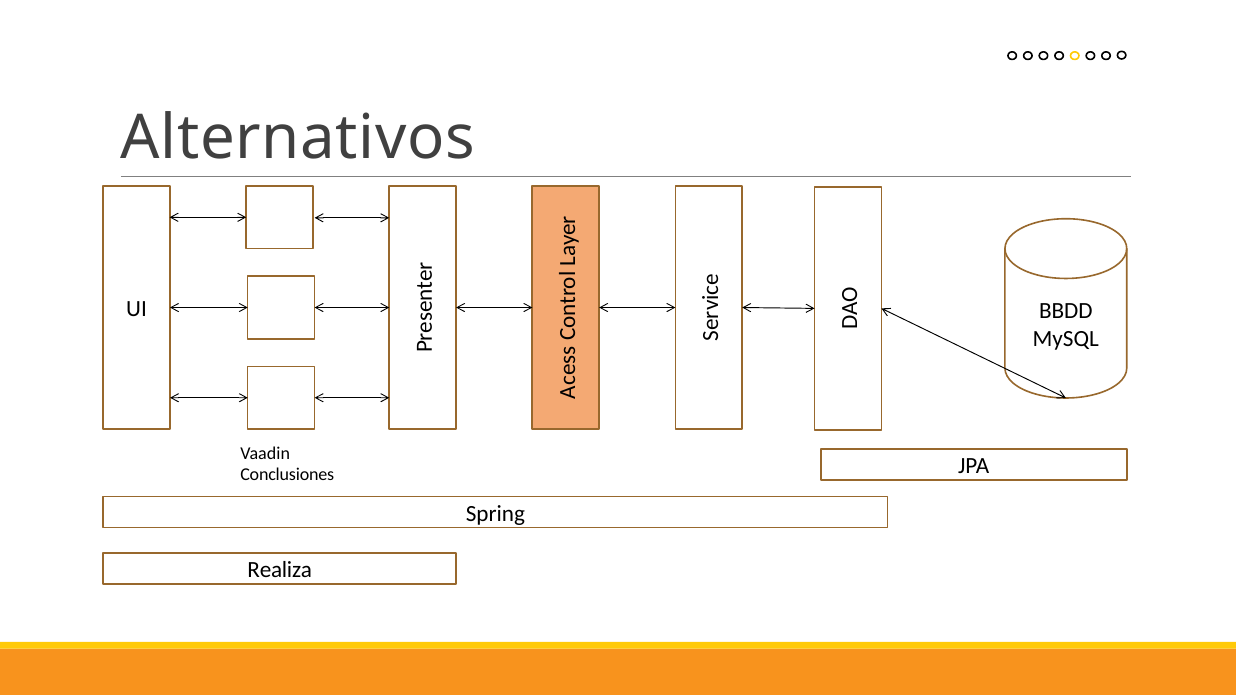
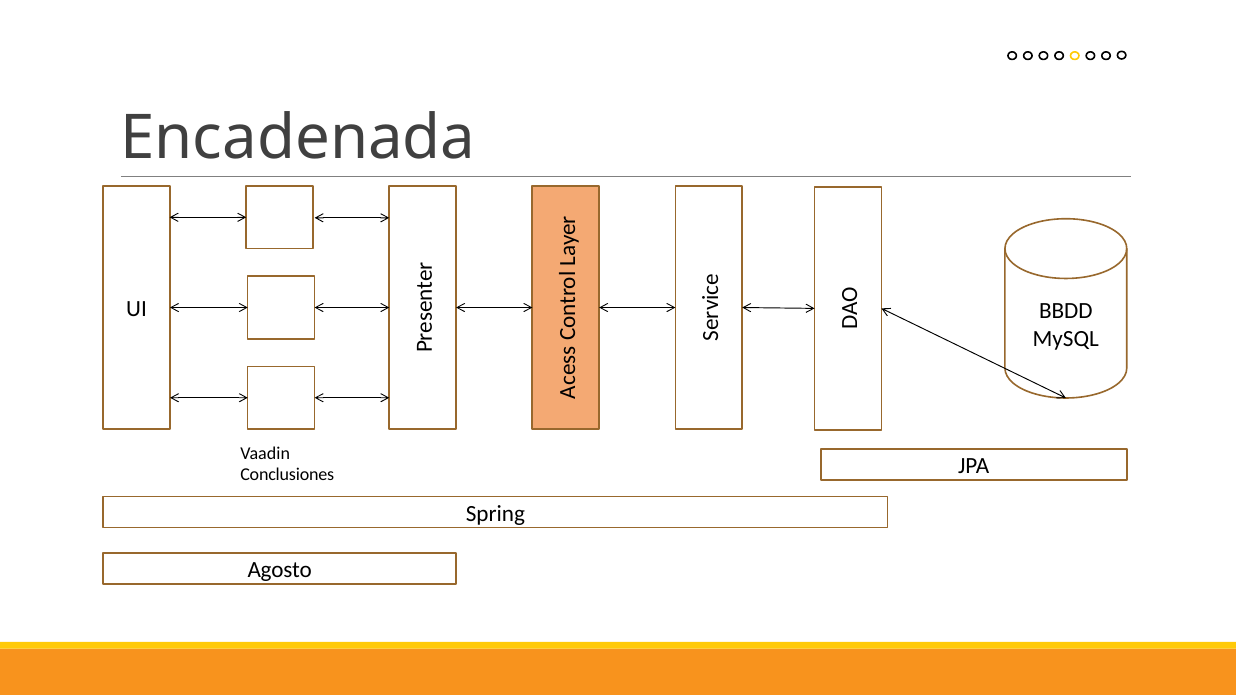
Alternativos: Alternativos -> Encadenada (298, 138)
Realiza: Realiza -> Agosto (280, 570)
